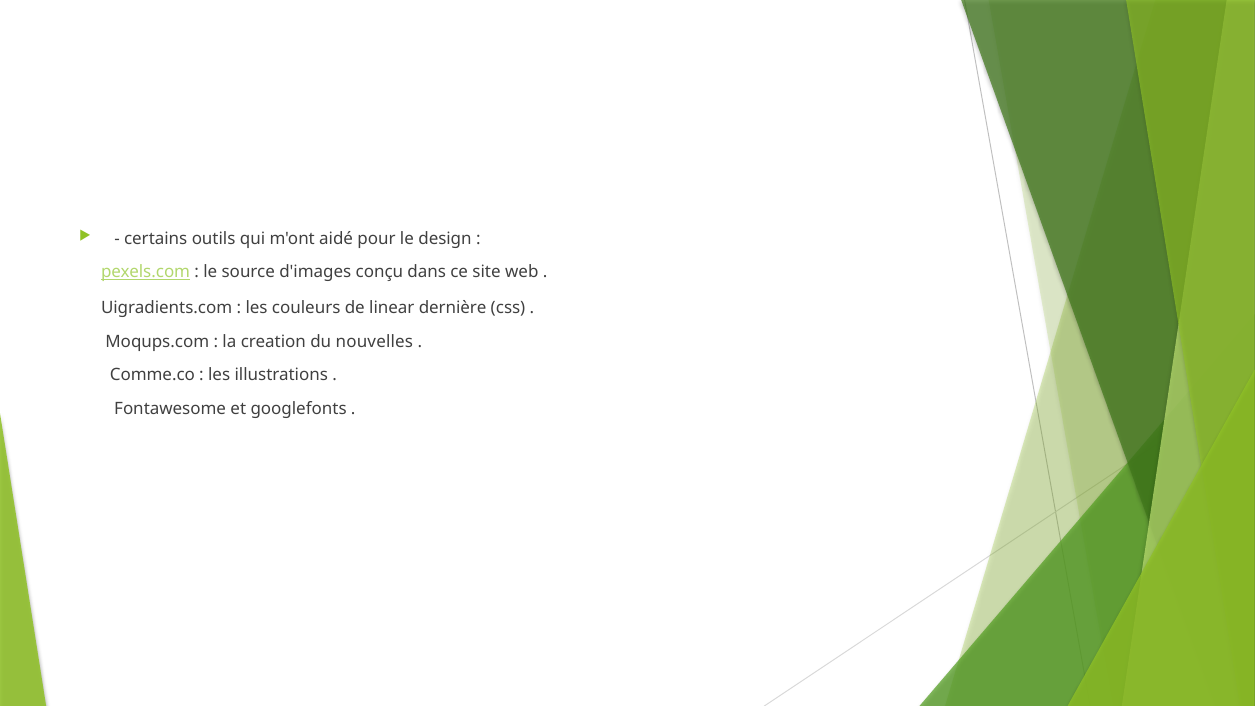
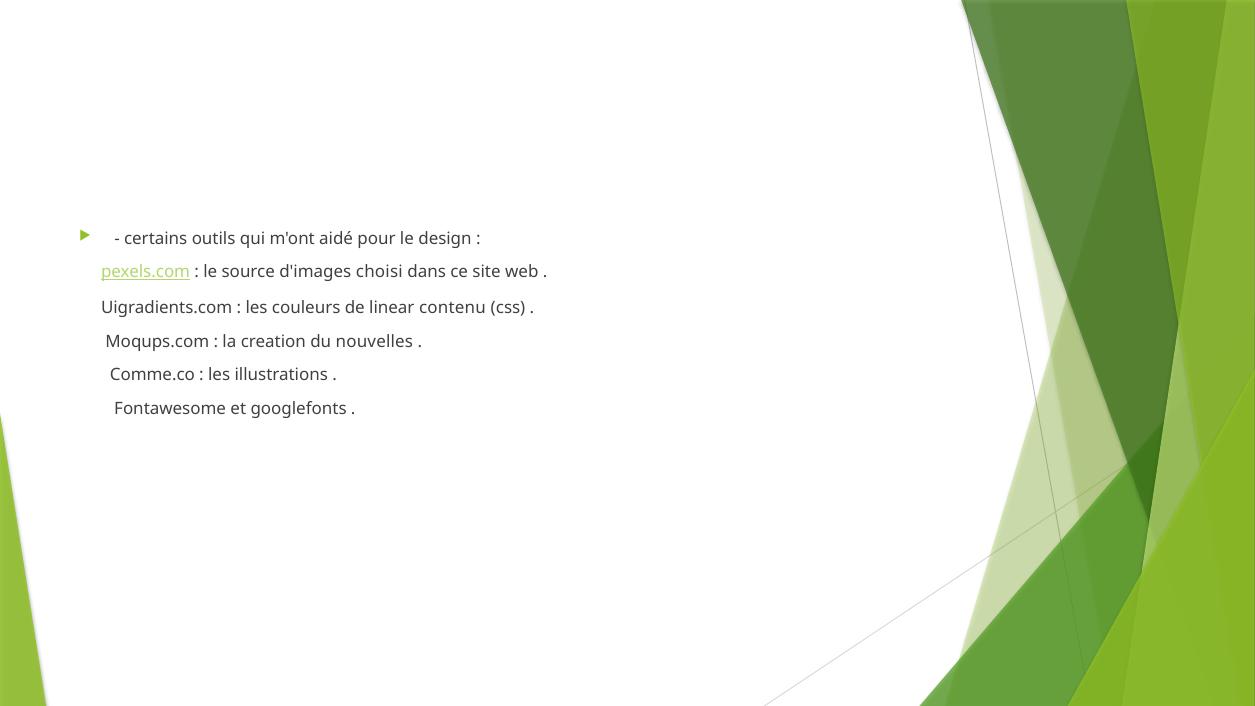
conçu: conçu -> choisi (379, 272)
dernière: dernière -> contenu (453, 308)
